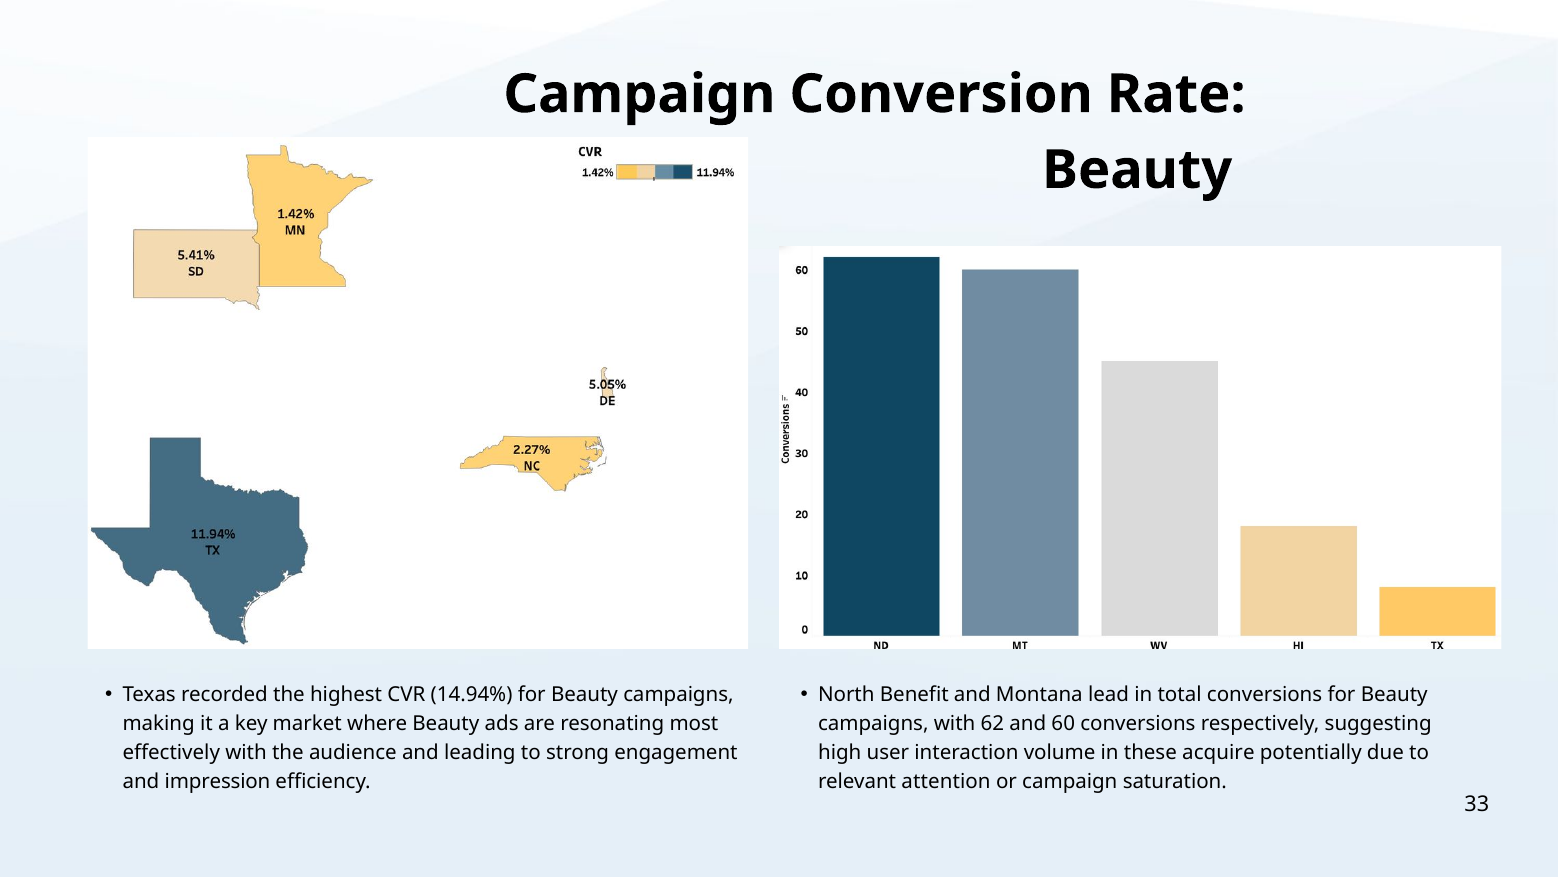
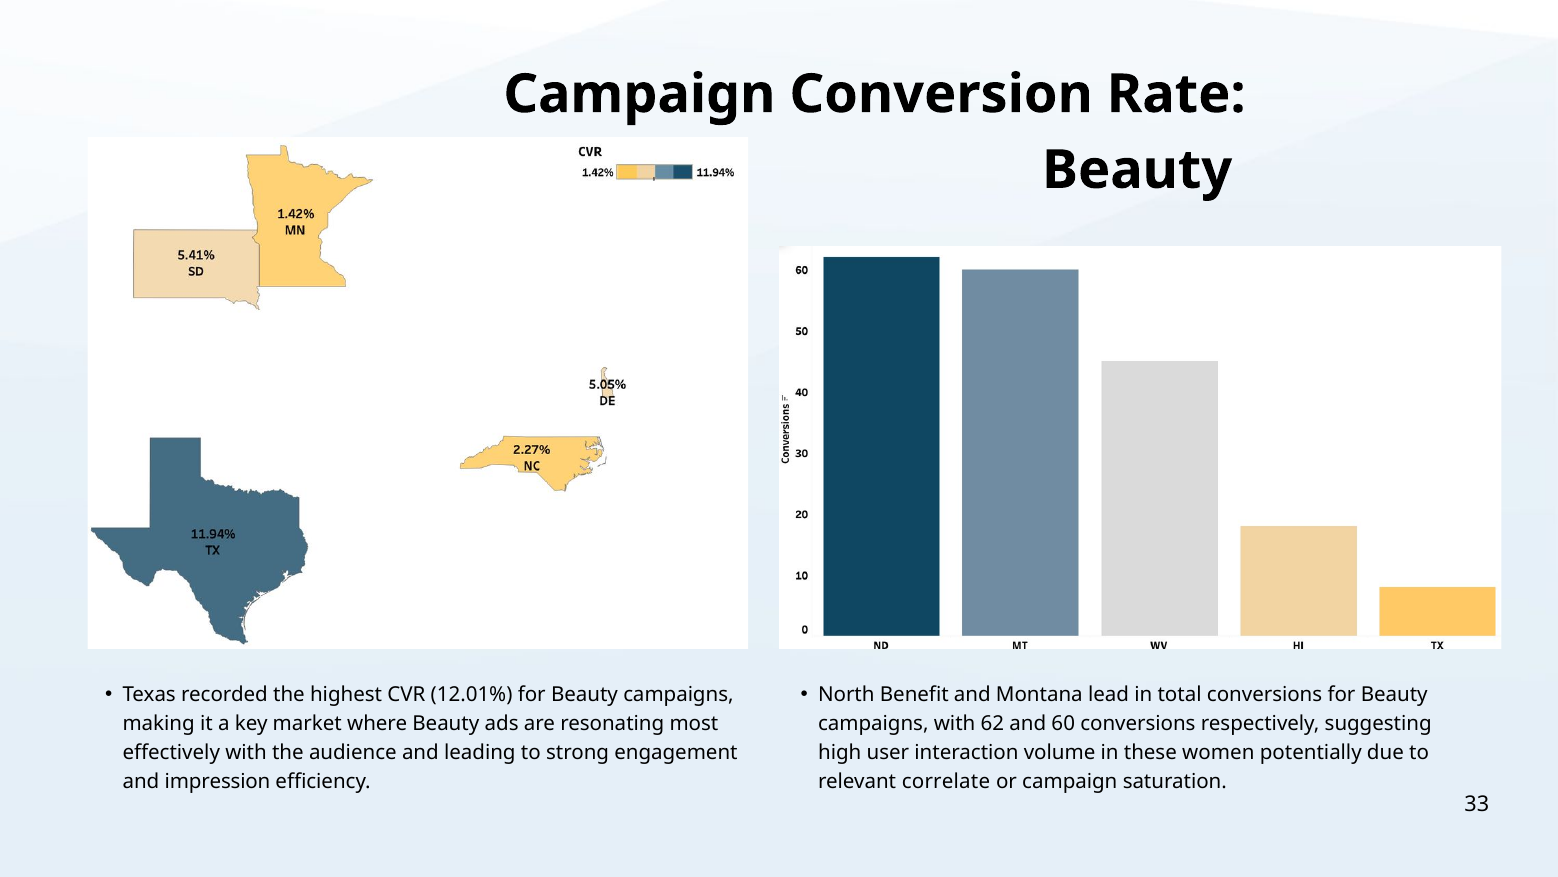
14.94%: 14.94% -> 12.01% (472, 695)
acquire: acquire -> women (1218, 752)
attention: attention -> correlate (946, 781)
